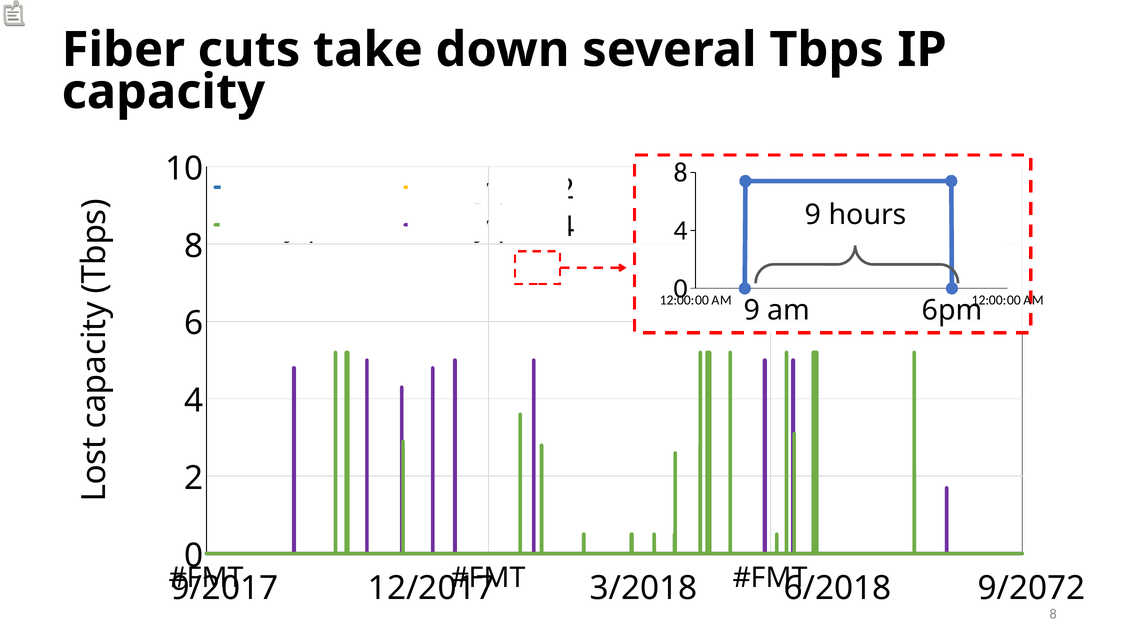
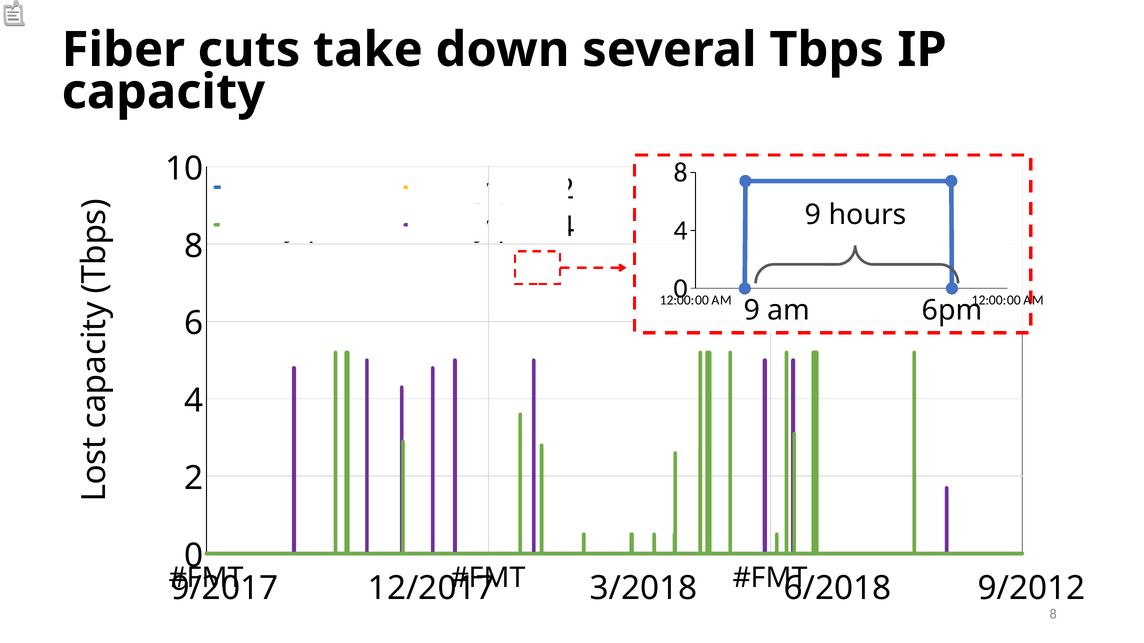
9/2072: 9/2072 -> 9/2012 (1032, 589)
